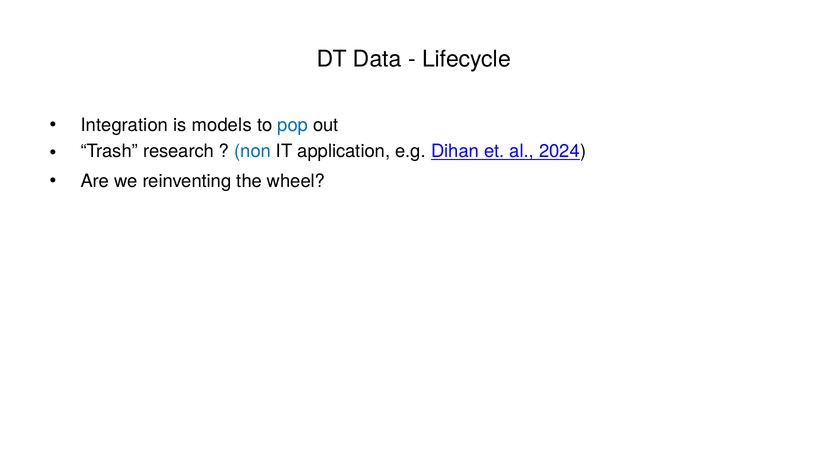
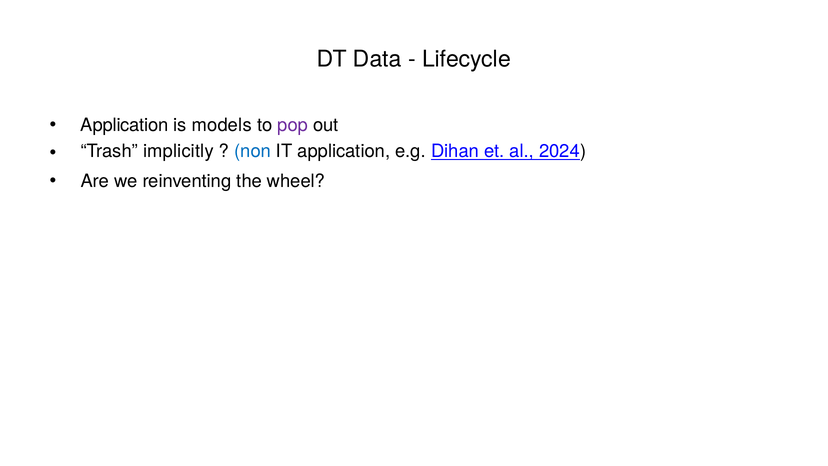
Integration: Integration -> Application (124, 125)
pop colour: blue -> purple (293, 125)
research: research -> implicitly (178, 151)
